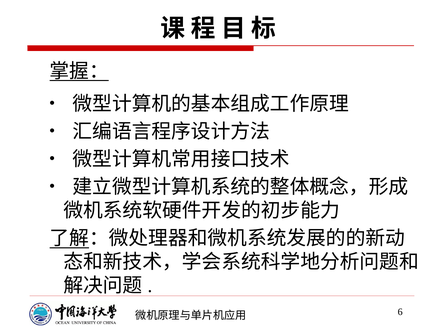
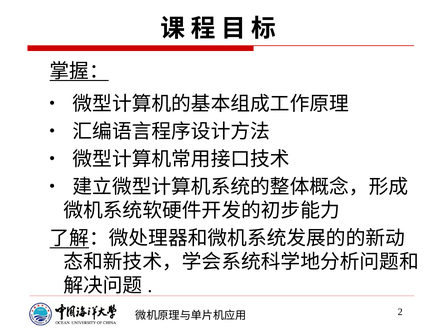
6: 6 -> 2 (400, 312)
